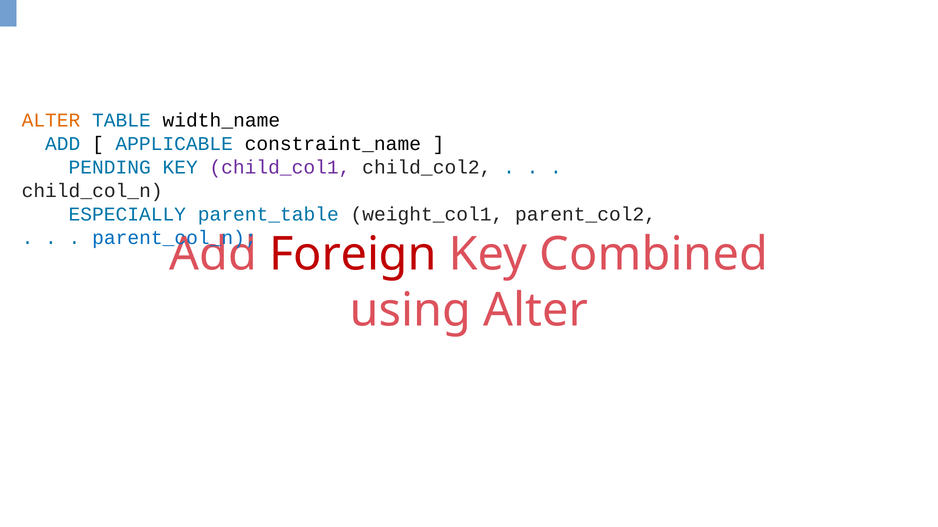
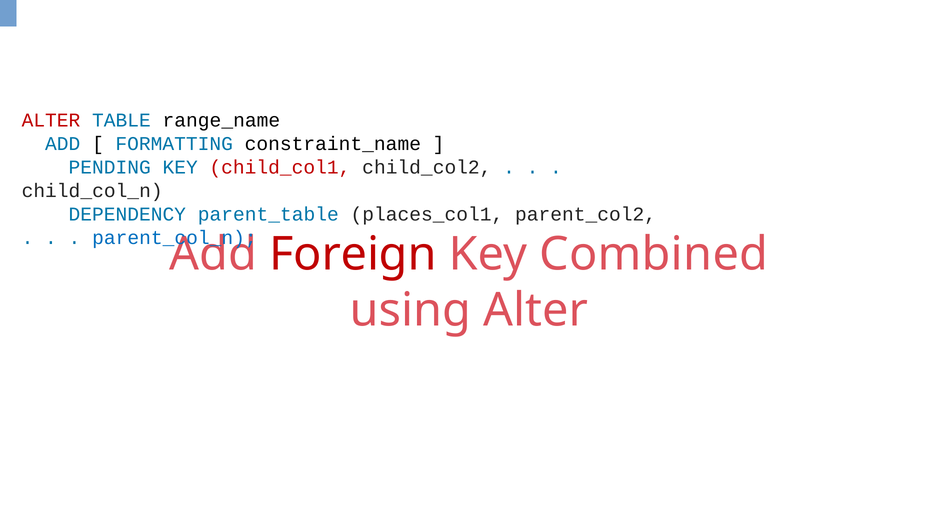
ALTER colour: orange -> red (51, 121)
width_name: width_name -> range_name (221, 121)
APPLICABLE: APPLICABLE -> FORMATTING (174, 144)
child_col1 colour: purple -> red (280, 168)
ESPECIALLY: ESPECIALLY -> DEPENDENCY (127, 215)
weight_col1: weight_col1 -> places_col1 (427, 215)
